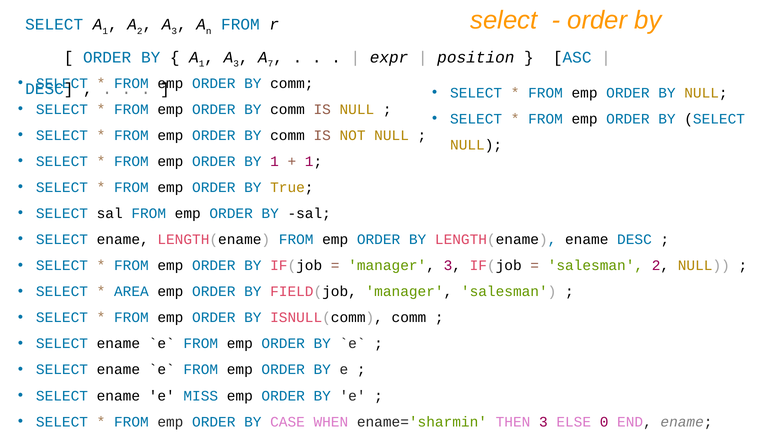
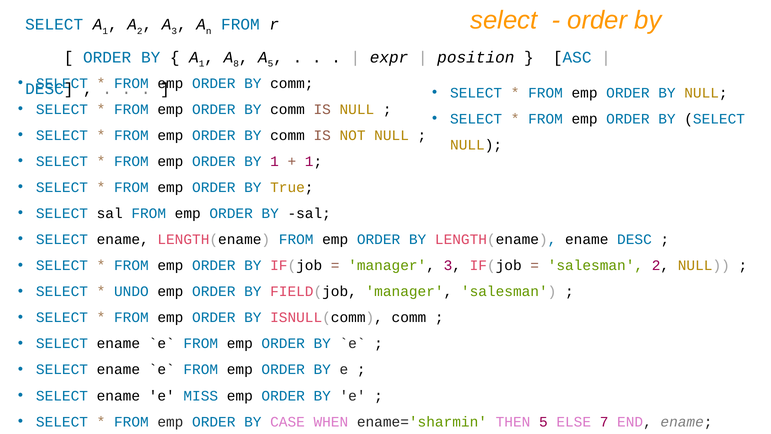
3: 3 -> 8 (236, 64)
7: 7 -> 5 (271, 64)
AREA: AREA -> UNDO (131, 291)
THEN 3: 3 -> 5 (543, 421)
0: 0 -> 7 (604, 421)
